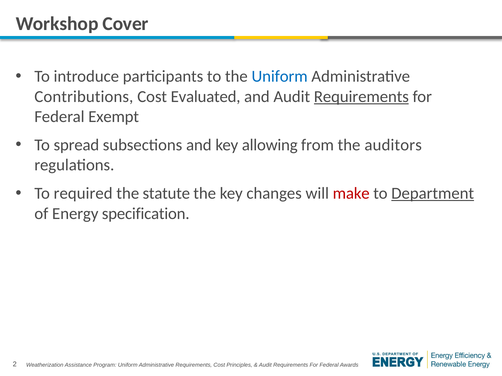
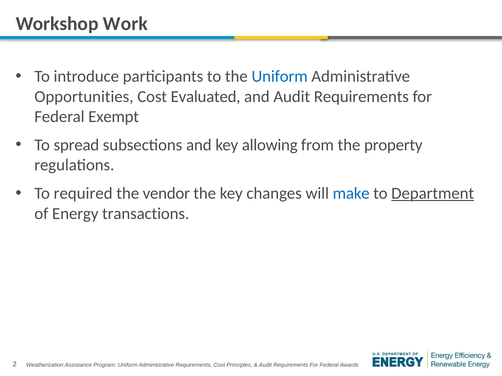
Cover: Cover -> Work (125, 24)
Contributions: Contributions -> Opportunities (84, 97)
Requirements underline: present -> none (361, 97)
auditors: auditors -> property (393, 145)
statute: statute -> vendor (166, 194)
make colour: red -> blue (351, 194)
specification: specification -> transactions (146, 214)
